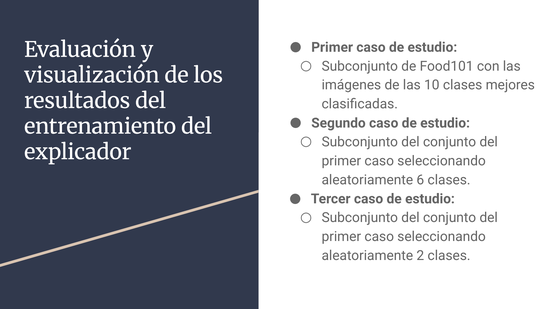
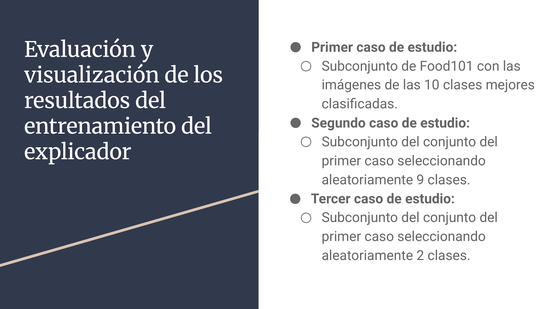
6: 6 -> 9 (420, 179)
